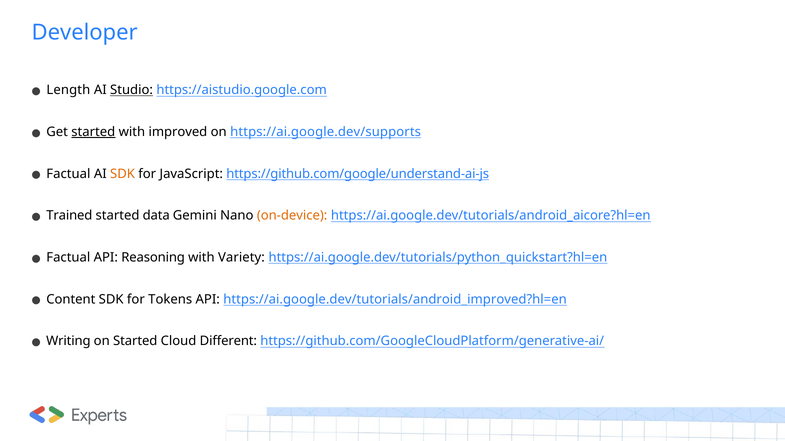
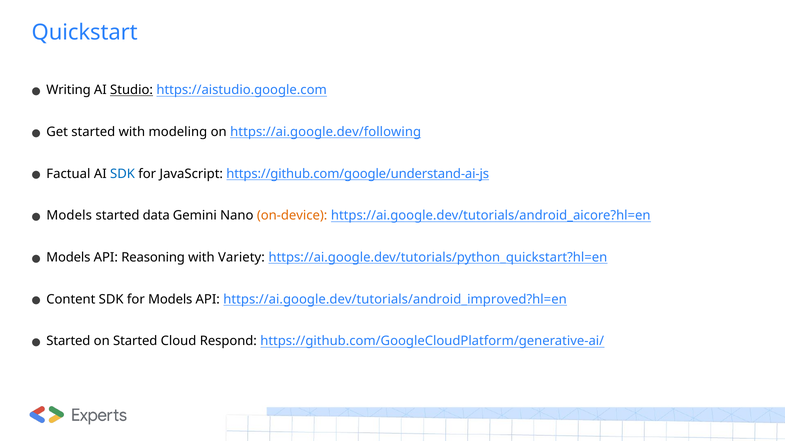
Developer: Developer -> Quickstart (85, 32)
Length: Length -> Writing (68, 90)
started underline: present -> none (93, 132)
improved: improved -> modeling (178, 132)
https://ai.google.dev/supports: https://ai.google.dev/supports -> https://ai.google.dev/following (326, 132)
SDK colour: orange -> blue (123, 174)
Trained: Trained -> Models (69, 216)
Factual: Factual -> Models (68, 258)
for Tokens: Tokens -> Models (170, 300)
Writing: Writing -> Started (68, 342)
Different: Different -> Respond (228, 342)
